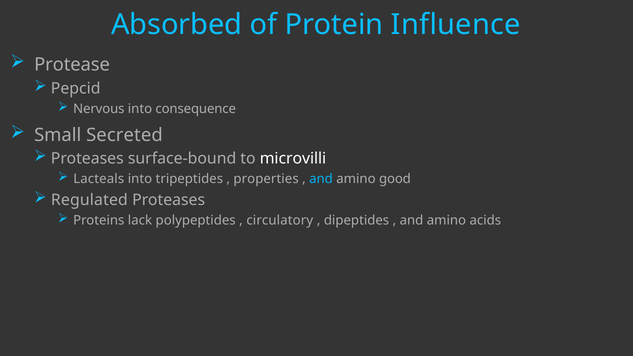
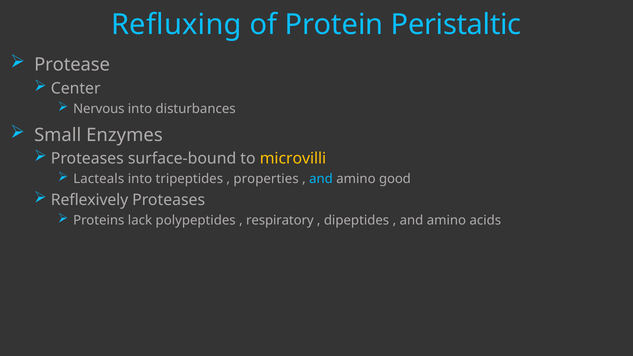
Absorbed: Absorbed -> Refluxing (176, 25)
Influence: Influence -> Peristaltic (456, 25)
Pepcid: Pepcid -> Center (76, 88)
consequence: consequence -> disturbances (196, 109)
Secreted: Secreted -> Enzymes (124, 135)
microvilli colour: white -> yellow (293, 159)
Regulated: Regulated -> Reflexively (90, 200)
circulatory: circulatory -> respiratory (280, 221)
